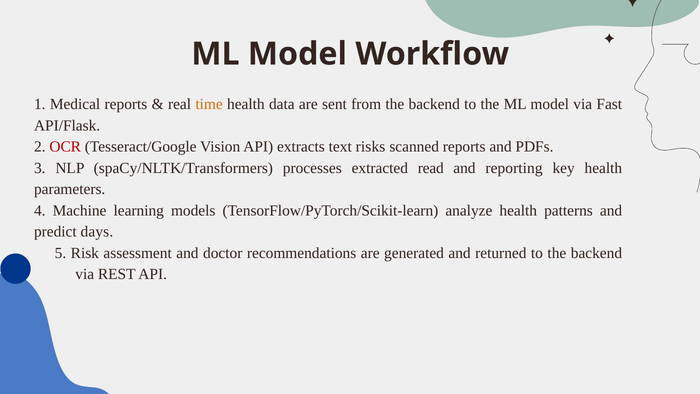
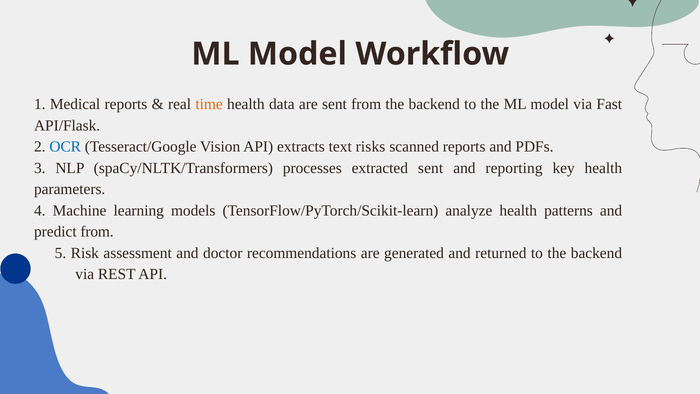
OCR colour: red -> blue (65, 147)
extracted read: read -> sent (431, 168)
predict days: days -> from (97, 232)
